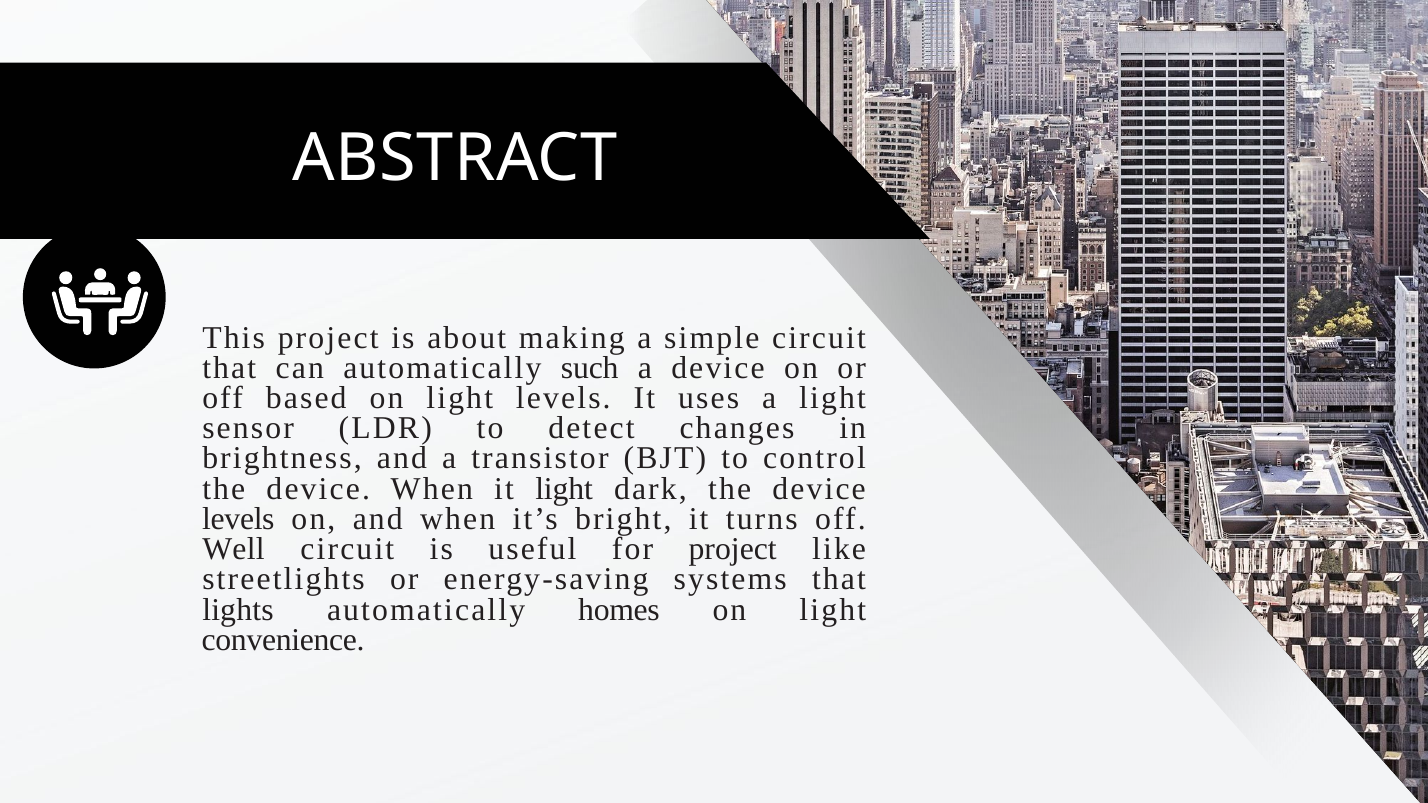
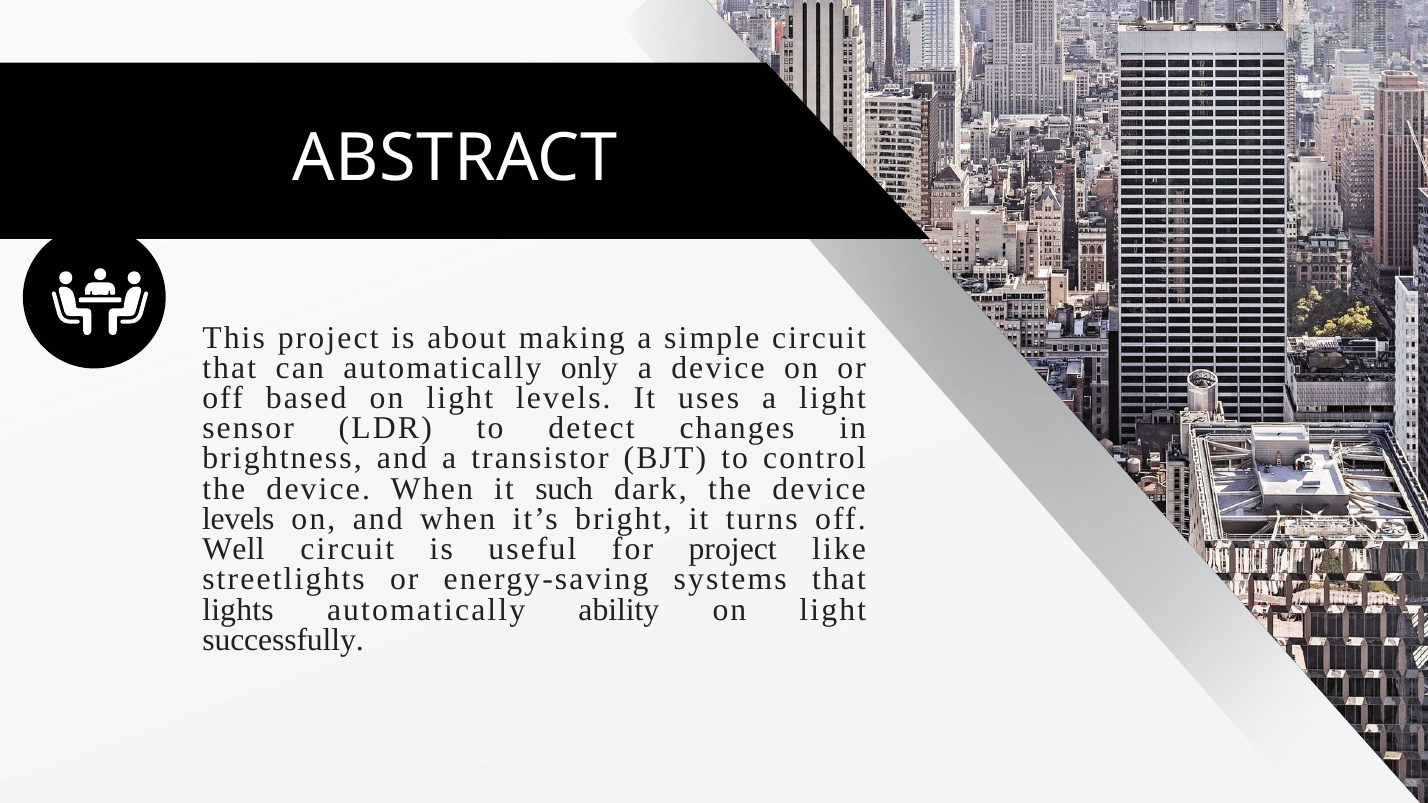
such: such -> only (590, 368)
it light: light -> such (564, 489)
homes: homes -> ability (619, 610)
convenience: convenience -> successfully (283, 640)
